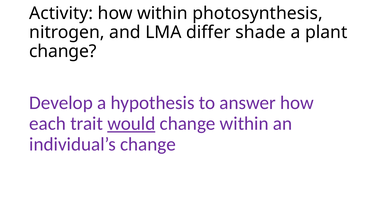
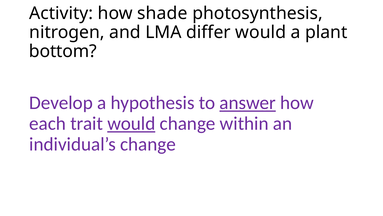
how within: within -> shade (162, 13)
differ shade: shade -> would (261, 32)
change: change -> bottom (63, 51)
answer underline: none -> present (248, 103)
